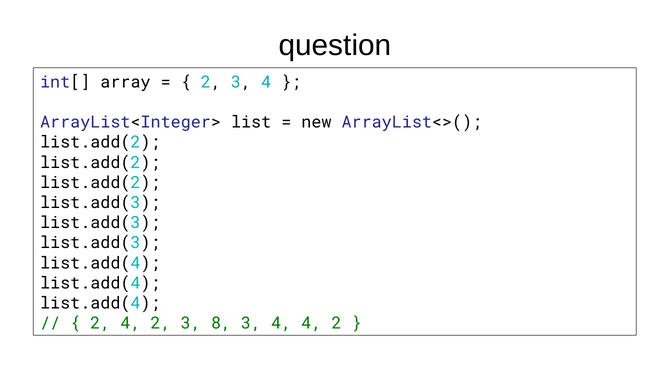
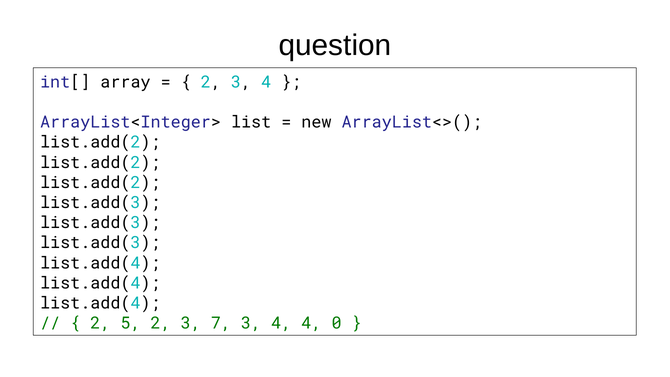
2 4: 4 -> 5 (131, 323)
8: 8 -> 7 (221, 323)
4 4 2: 2 -> 0 (337, 323)
